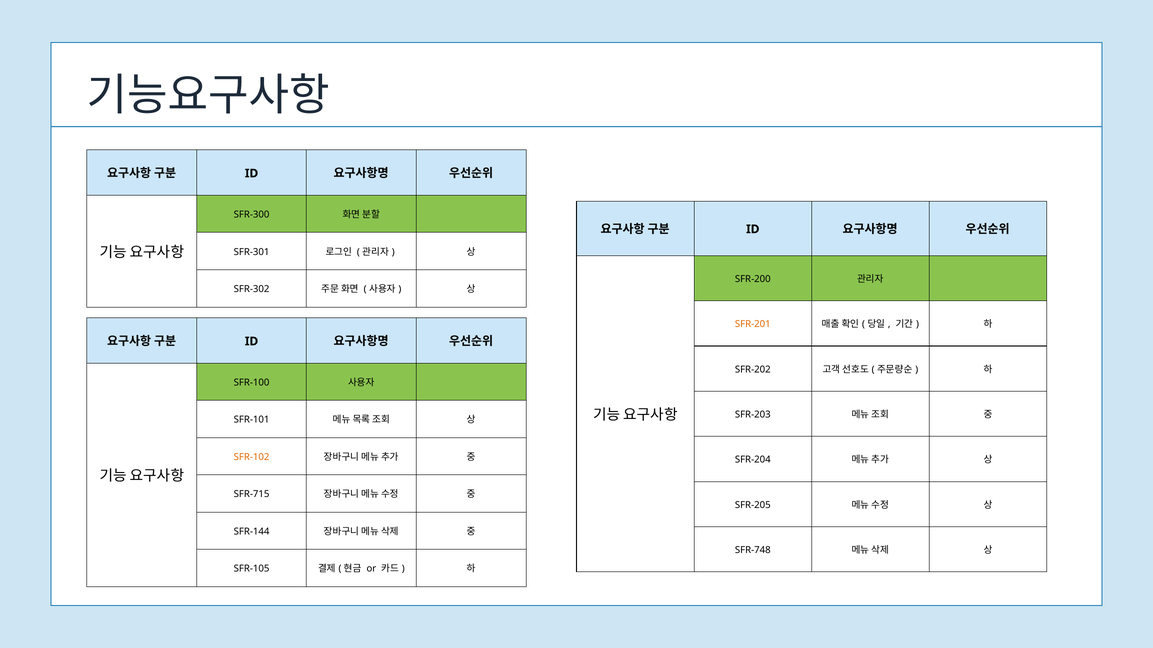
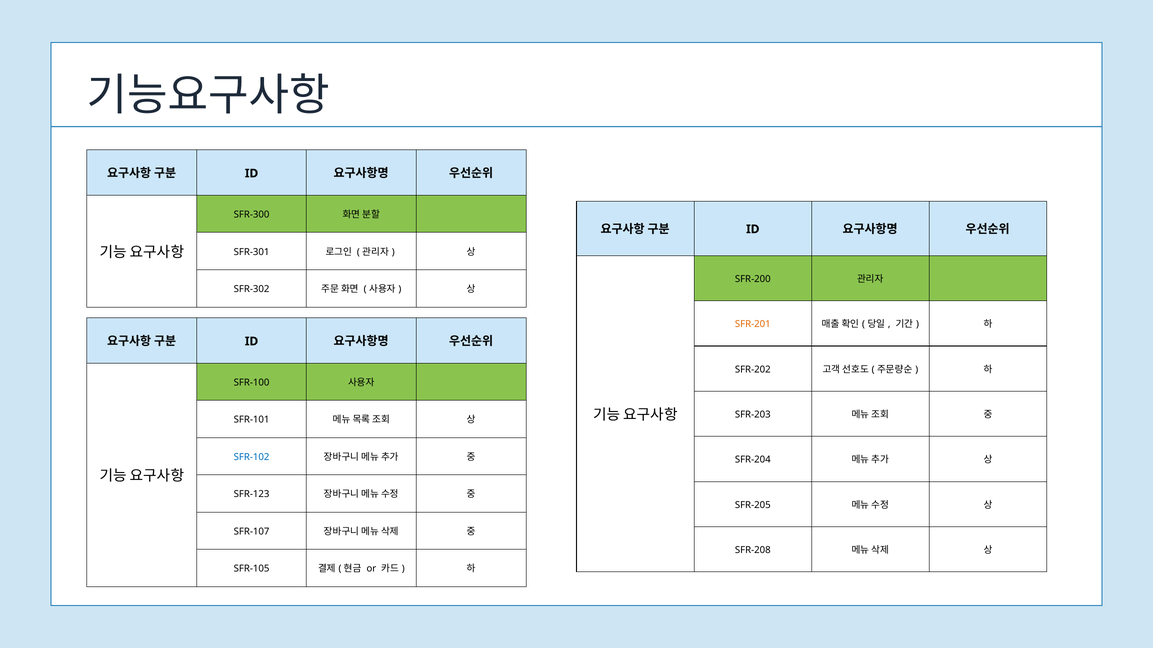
SFR-102 colour: orange -> blue (252, 457)
SFR-715: SFR-715 -> SFR-123 (252, 495)
SFR-144: SFR-144 -> SFR-107 (252, 532)
SFR-748: SFR-748 -> SFR-208 (753, 551)
